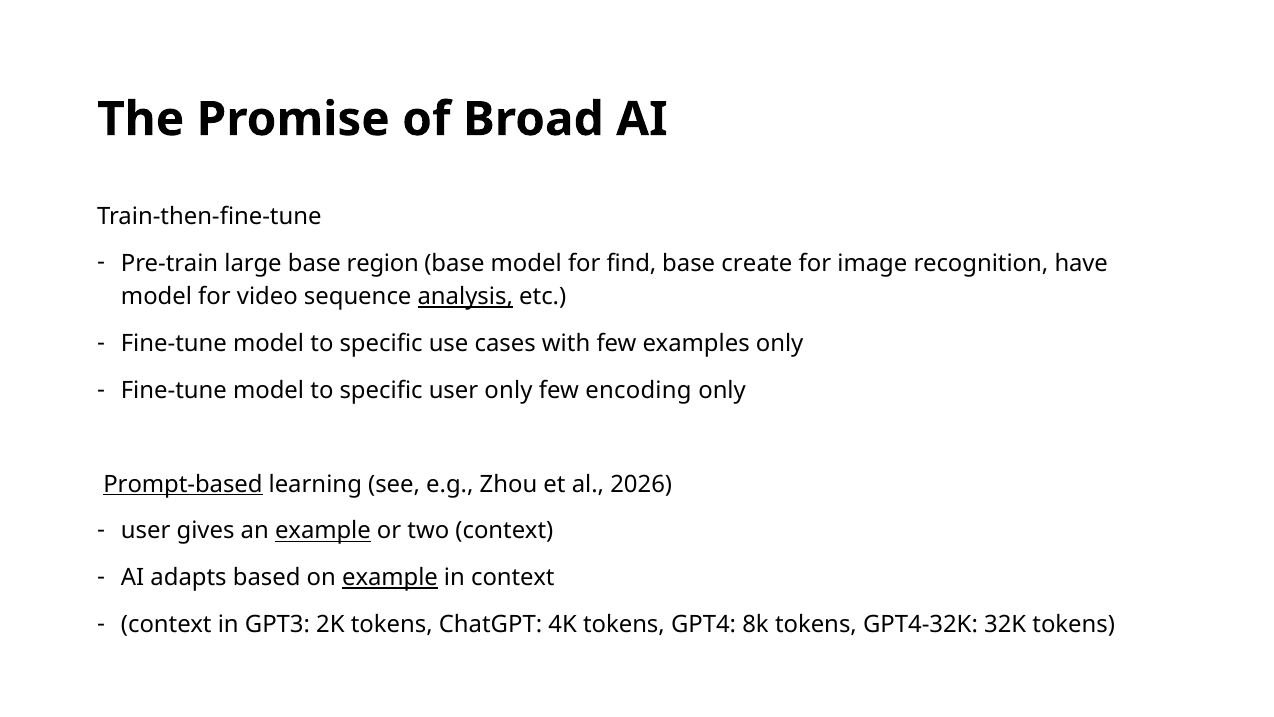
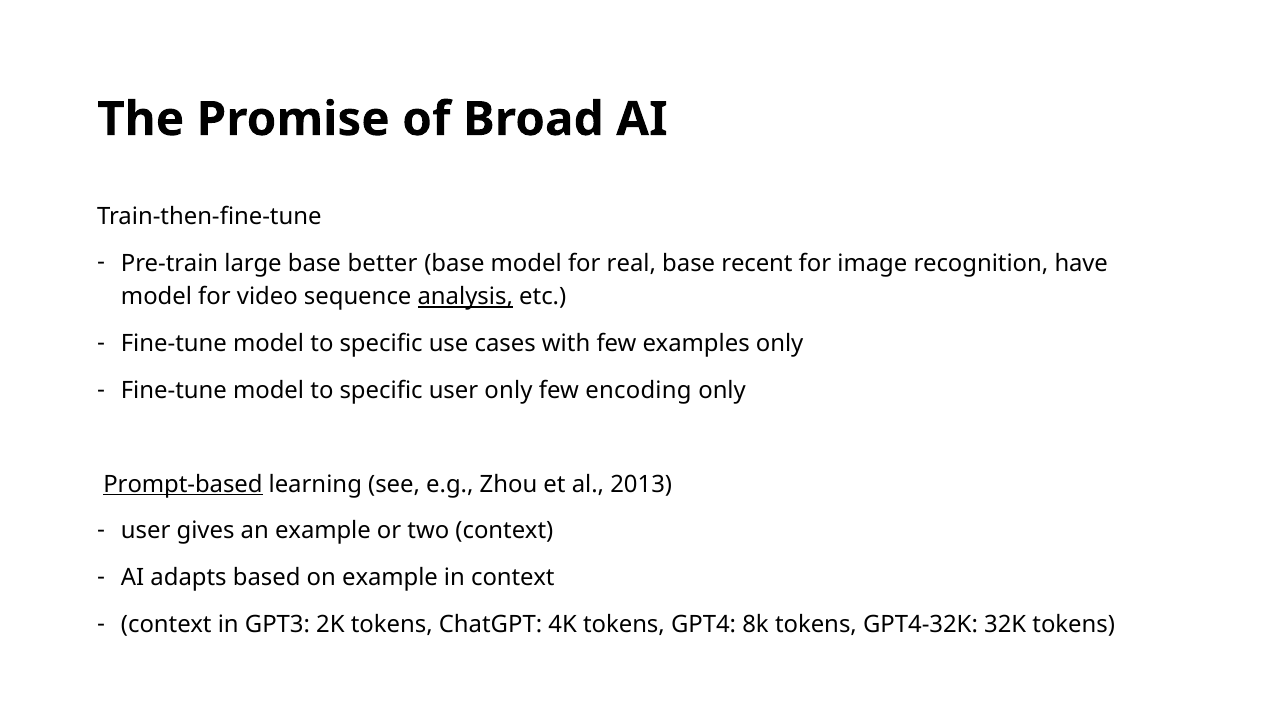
region: region -> better (383, 263)
find: find -> real (631, 263)
create: create -> recent (757, 263)
2026: 2026 -> 2013 (641, 484)
example underline: present -> none (323, 531)
example underline: present -> none (390, 577)
